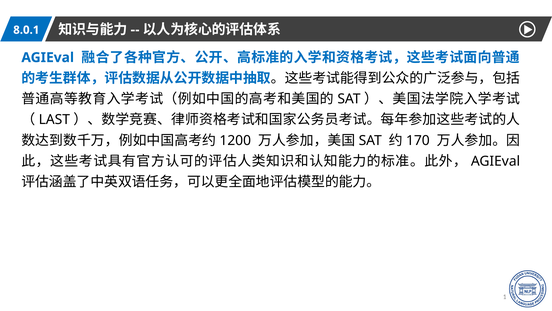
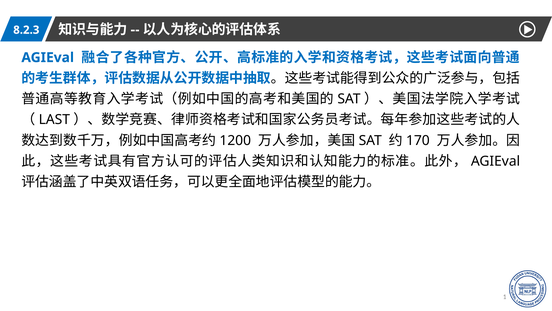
8.0.1: 8.0.1 -> 8.2.3 (26, 30)
